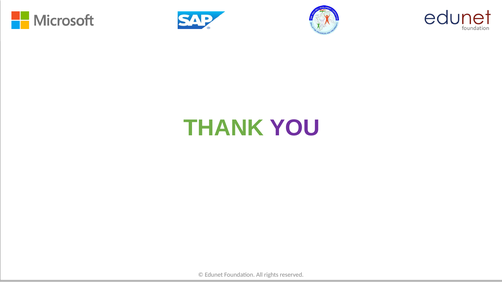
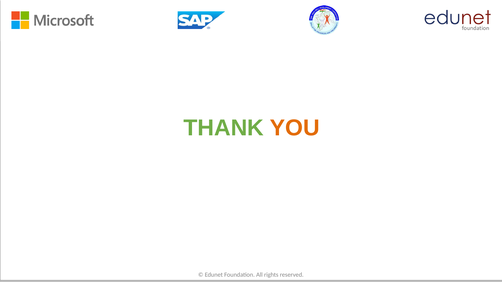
YOU colour: purple -> orange (295, 128)
